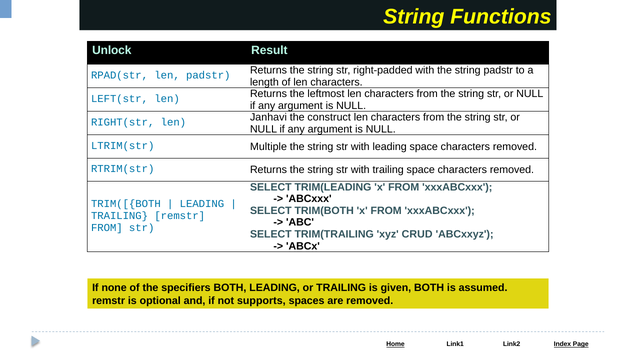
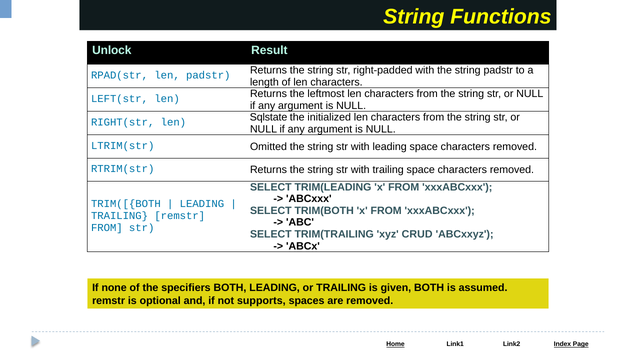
Janhavi: Janhavi -> Sqlstate (269, 117)
construct: construct -> initialized (329, 117)
Multiple: Multiple -> Omitted (269, 147)
